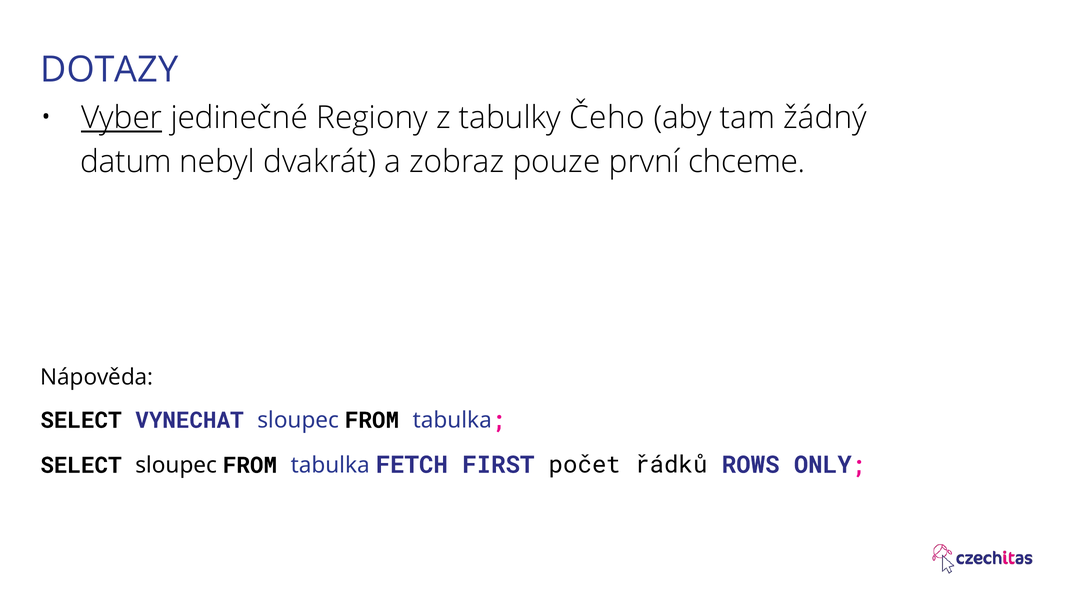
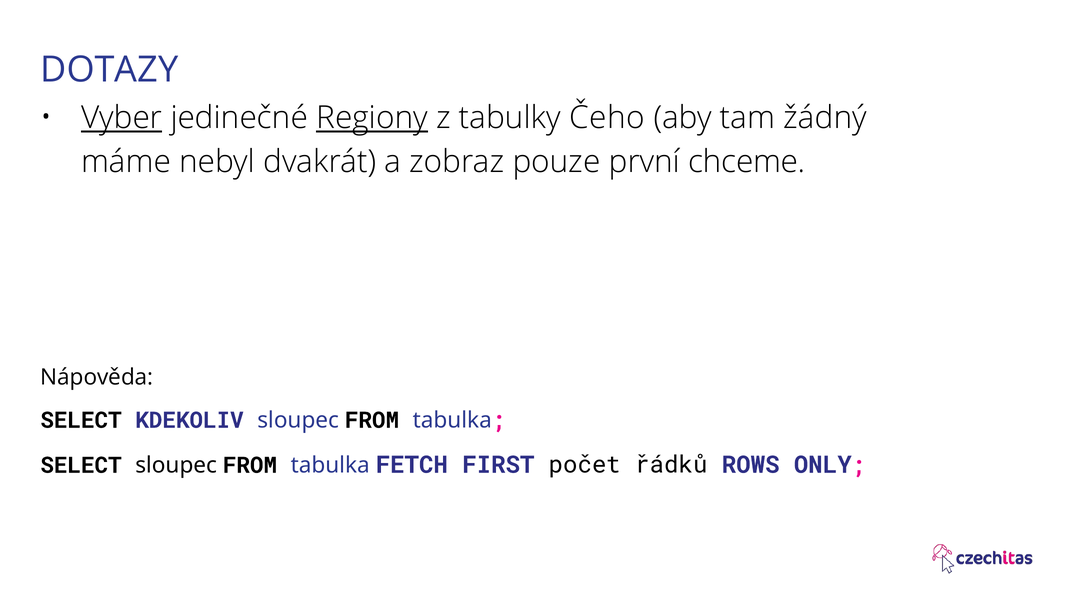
Regiony underline: none -> present (372, 118)
datum: datum -> máme (126, 162)
VYNECHAT: VYNECHAT -> KDEKOLIV (189, 420)
